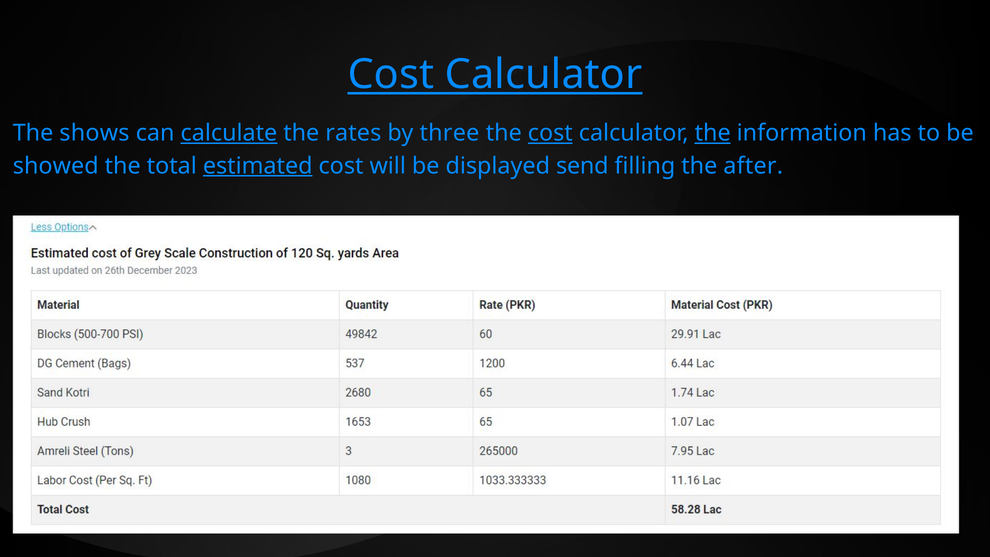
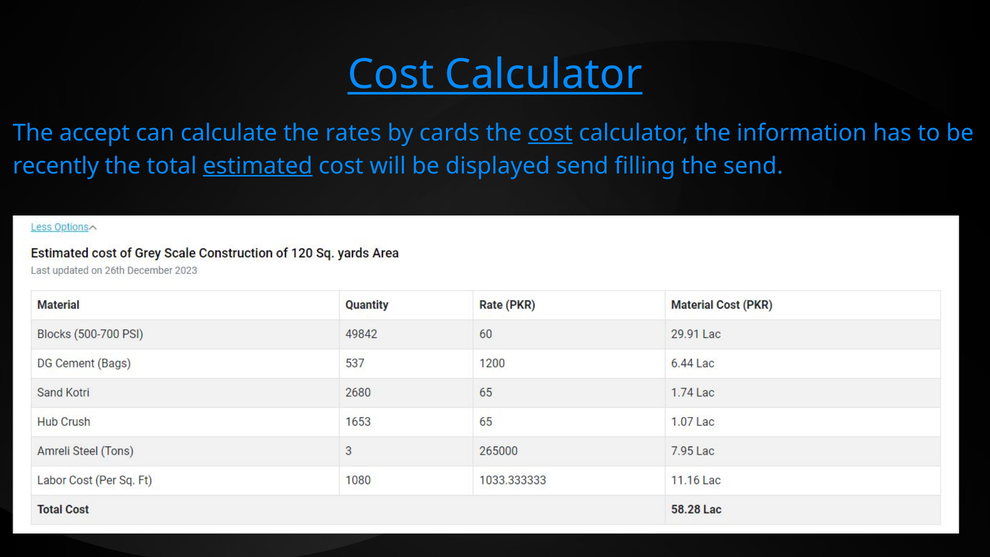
shows: shows -> accept (95, 133)
calculate underline: present -> none (229, 133)
three: three -> cards (449, 133)
the underline: present -> none (713, 133)
showed: showed -> recently (56, 166)
the after: after -> send (753, 166)
